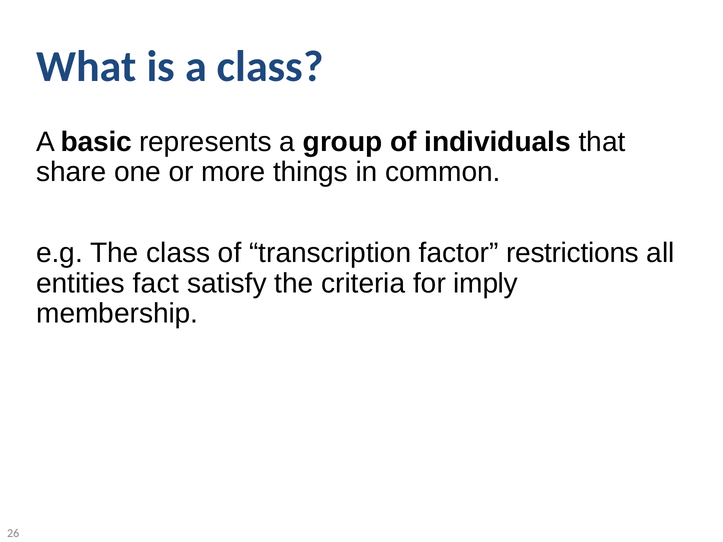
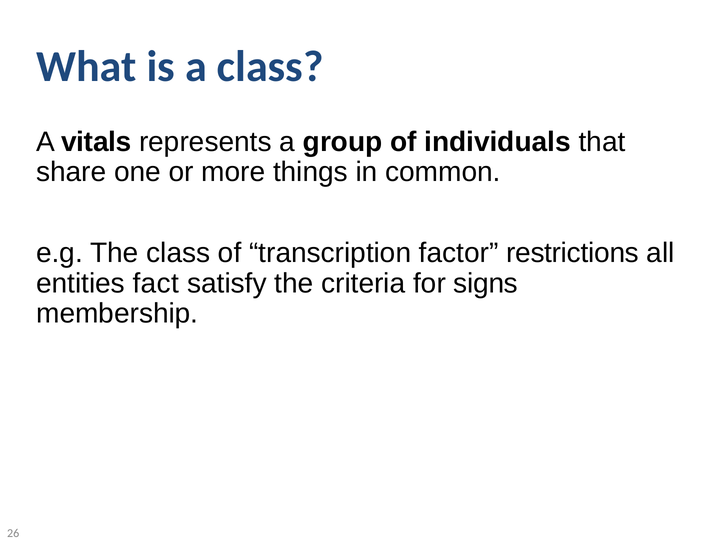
basic: basic -> vitals (96, 142)
imply: imply -> signs (486, 283)
